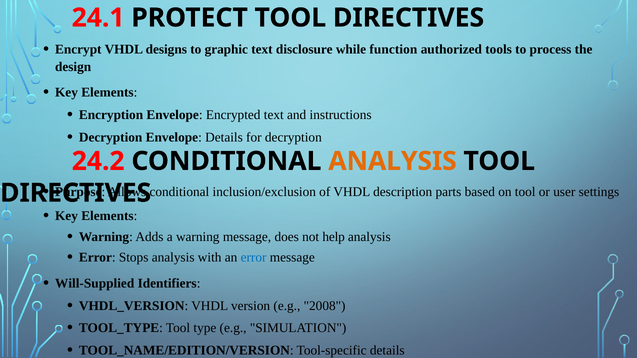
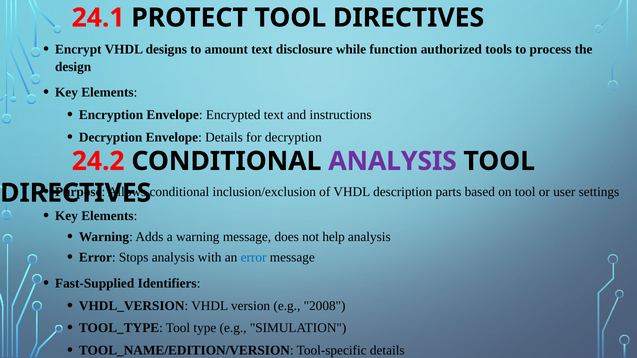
graphic: graphic -> amount (226, 49)
ANALYSIS colour: orange -> purple (393, 161)
Will-Supplied: Will-Supplied -> Fast-Supplied (95, 284)
